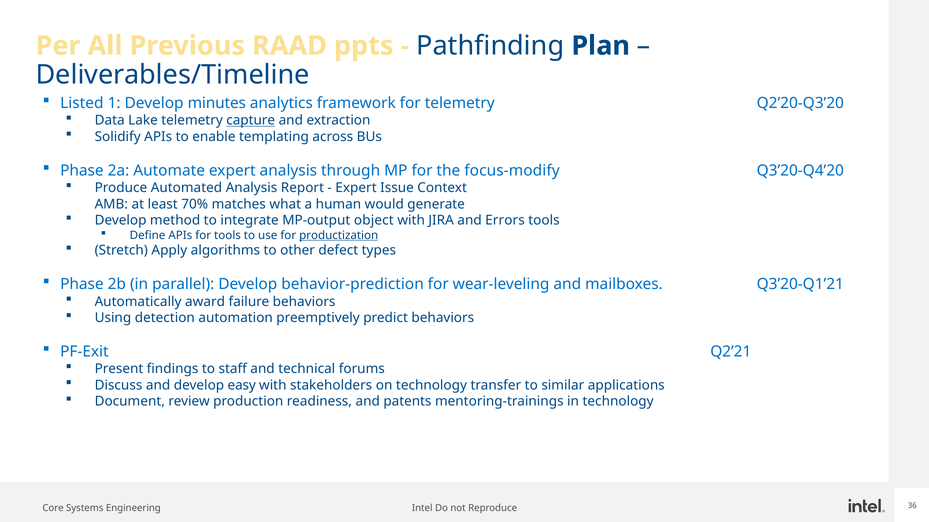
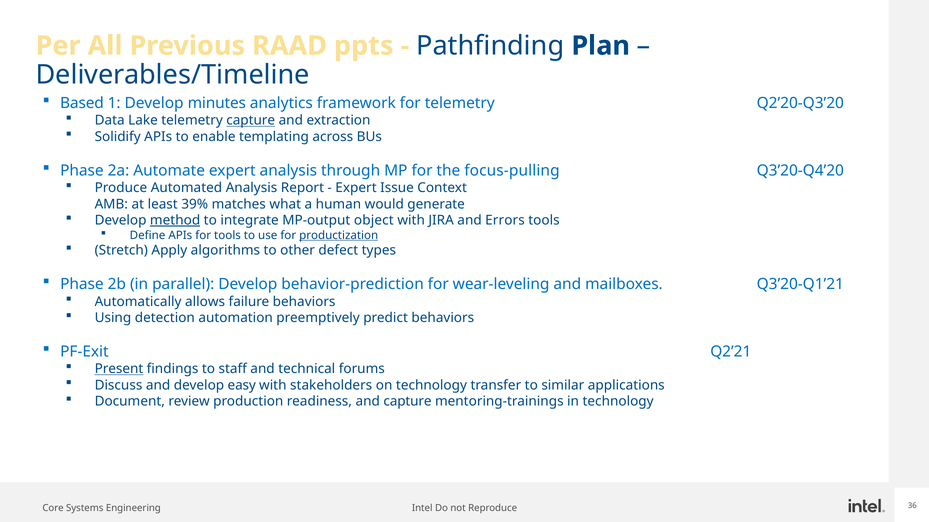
Listed: Listed -> Based (82, 103)
focus-modify: focus-modify -> focus-pulling (512, 171)
70%: 70% -> 39% (195, 204)
method underline: none -> present (175, 221)
award: award -> allows (205, 302)
Present underline: none -> present (119, 369)
and patents: patents -> capture (407, 402)
